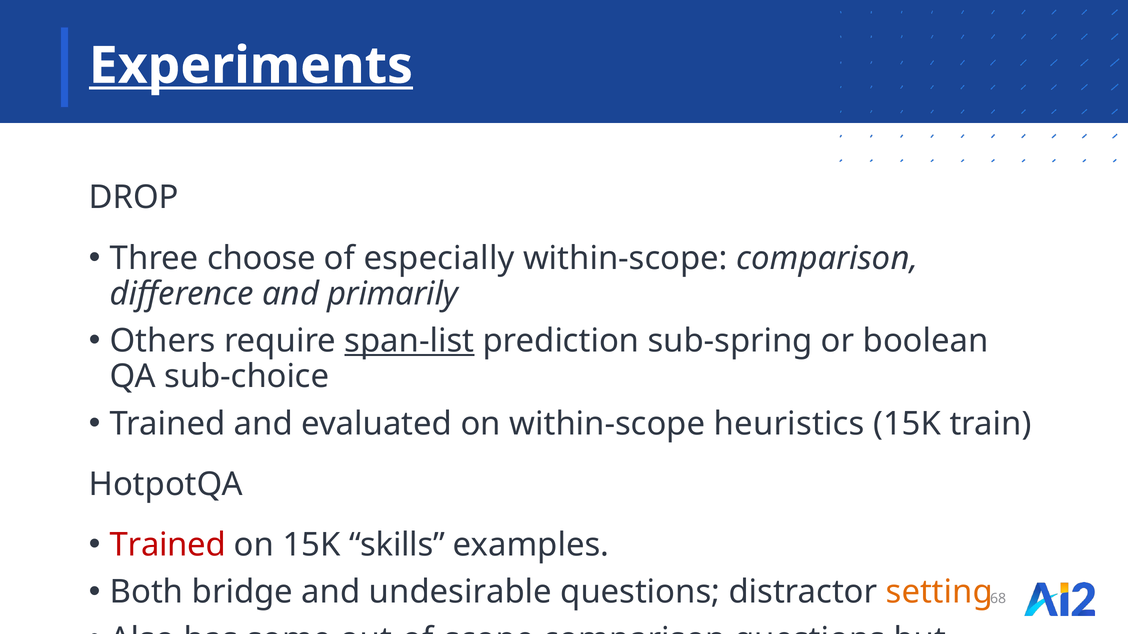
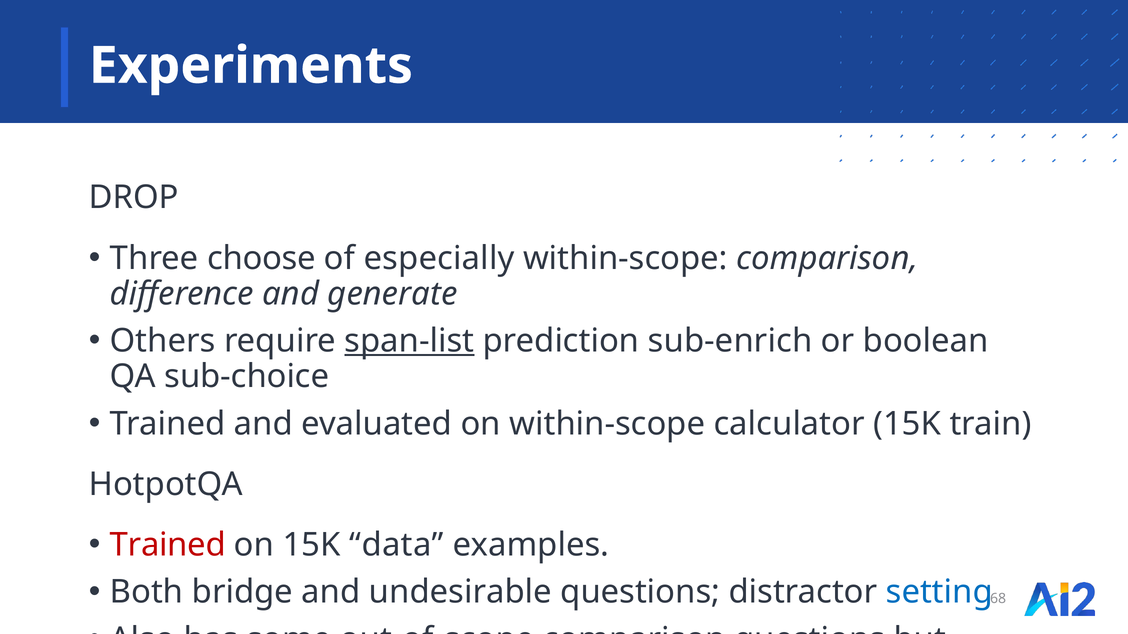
Experiments underline: present -> none (251, 66)
primarily: primarily -> generate (393, 294)
sub-spring: sub-spring -> sub-enrich (730, 341)
heuristics: heuristics -> calculator (789, 424)
skills: skills -> data (397, 545)
setting colour: orange -> blue (939, 592)
